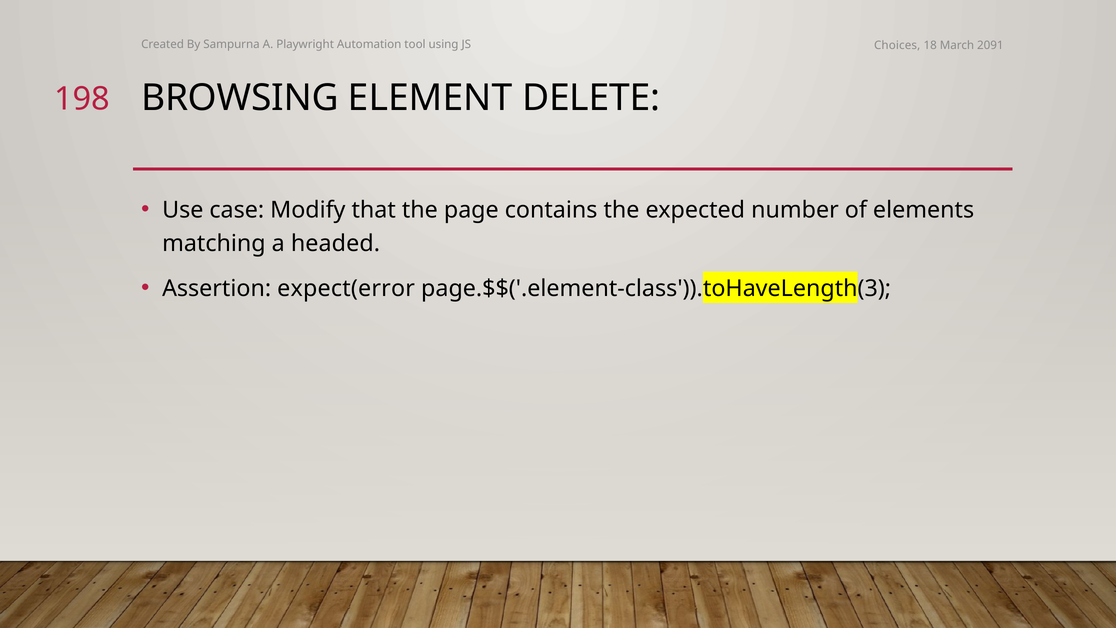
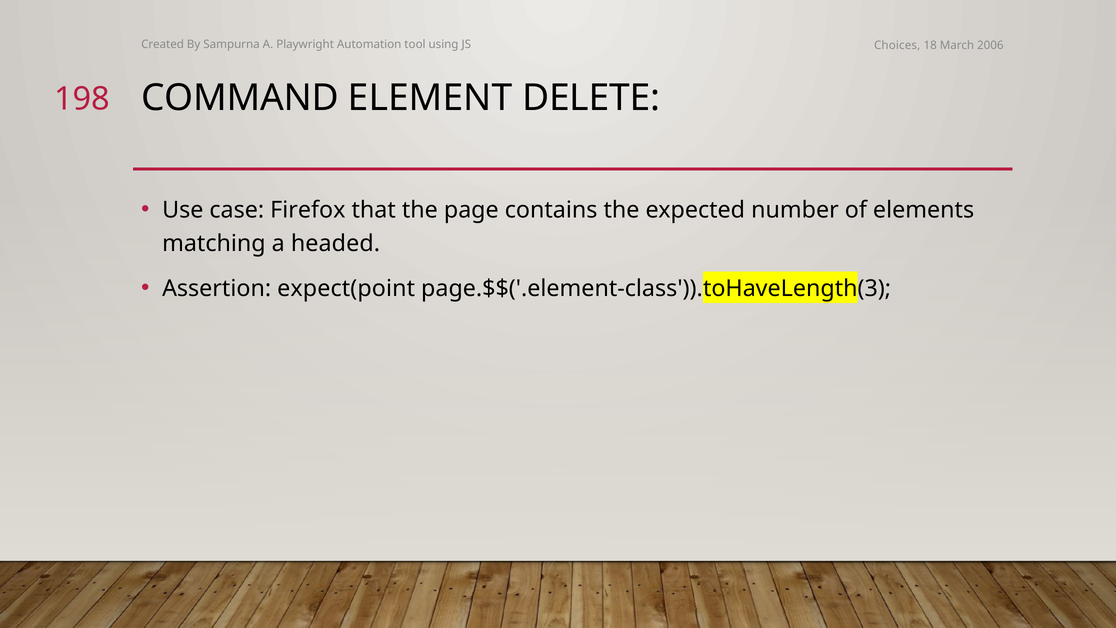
2091: 2091 -> 2006 (990, 45)
BROWSING: BROWSING -> COMMAND (240, 98)
Modify: Modify -> Firefox (308, 210)
expect(error: expect(error -> expect(point (346, 288)
